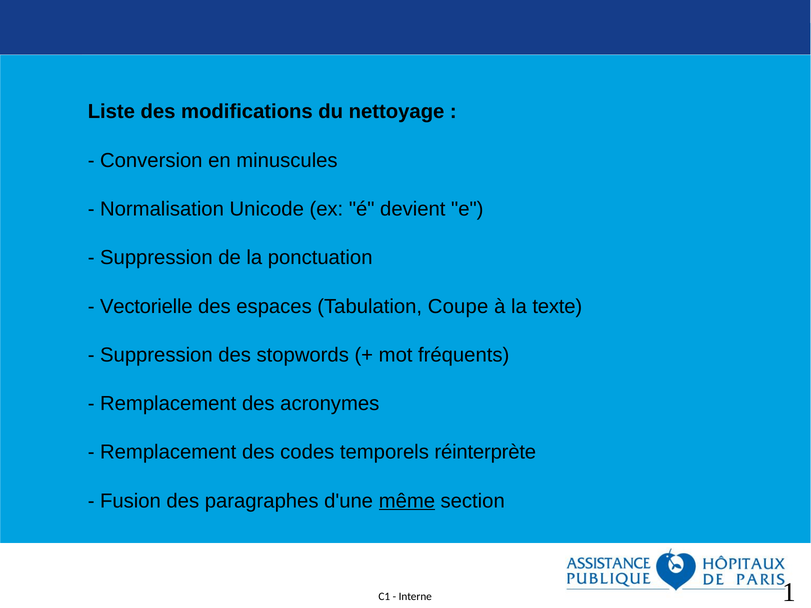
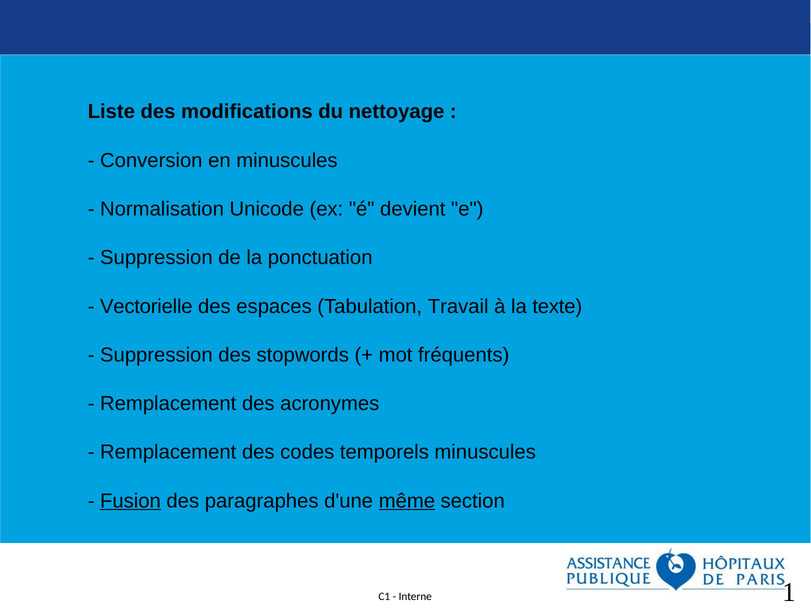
Coupe: Coupe -> Travail (458, 306)
temporels réinterprète: réinterprète -> minuscules (485, 452)
Fusion underline: none -> present (130, 501)
